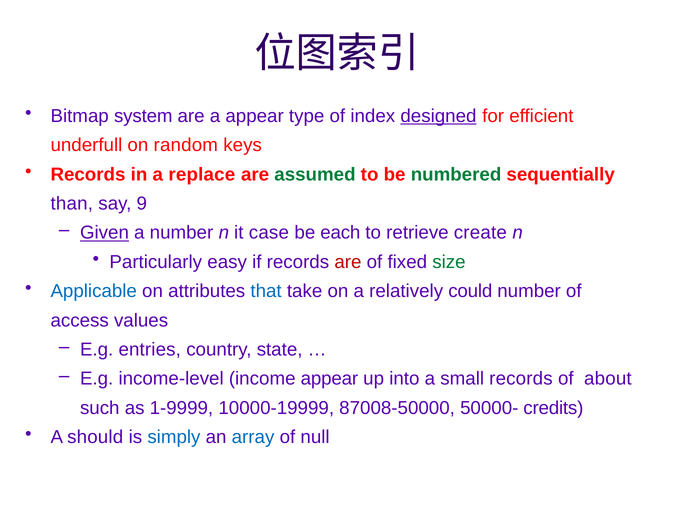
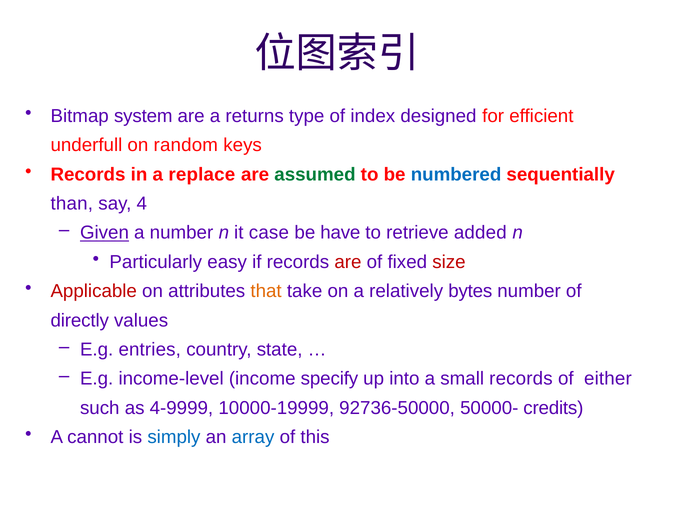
a appear: appear -> returns (255, 116)
designed underline: present -> none (438, 116)
numbered colour: green -> blue (456, 175)
9: 9 -> 4 (142, 204)
each: each -> have (340, 233)
create: create -> added (480, 233)
size colour: green -> red (449, 262)
Applicable colour: blue -> red (94, 291)
that colour: blue -> orange (266, 291)
could: could -> bytes (470, 291)
access: access -> directly (80, 321)
income appear: appear -> specify (329, 379)
about: about -> either (608, 379)
1-9999: 1-9999 -> 4-9999 (181, 408)
87008-50000: 87008-50000 -> 92736-50000 (397, 408)
should: should -> cannot (95, 438)
null: null -> this (315, 438)
